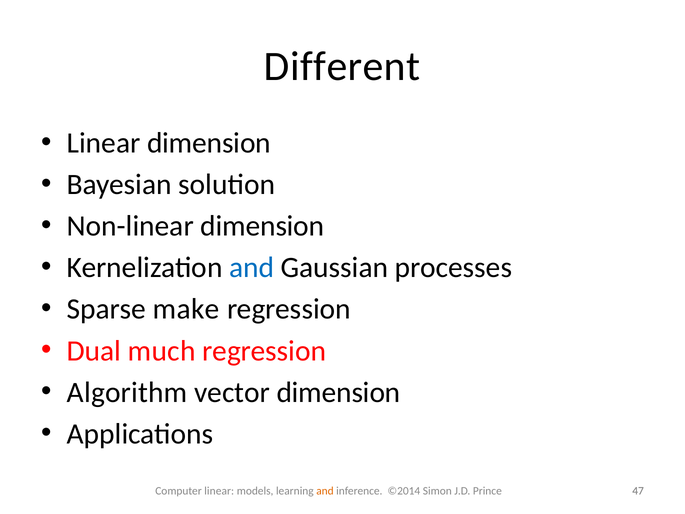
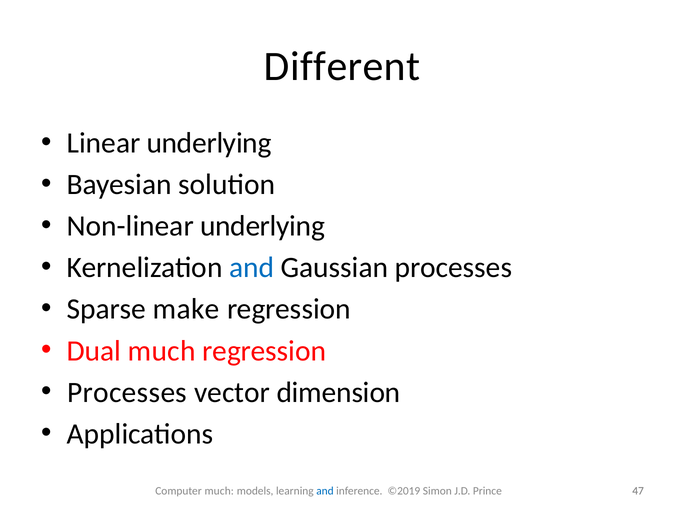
Linear dimension: dimension -> underlying (209, 143)
Non-linear dimension: dimension -> underlying (262, 226)
Algorithm: Algorithm -> Processes (127, 392)
Computer linear: linear -> much (219, 491)
and colour: orange -> blue (325, 491)
©2014: ©2014 -> ©2019 (404, 491)
